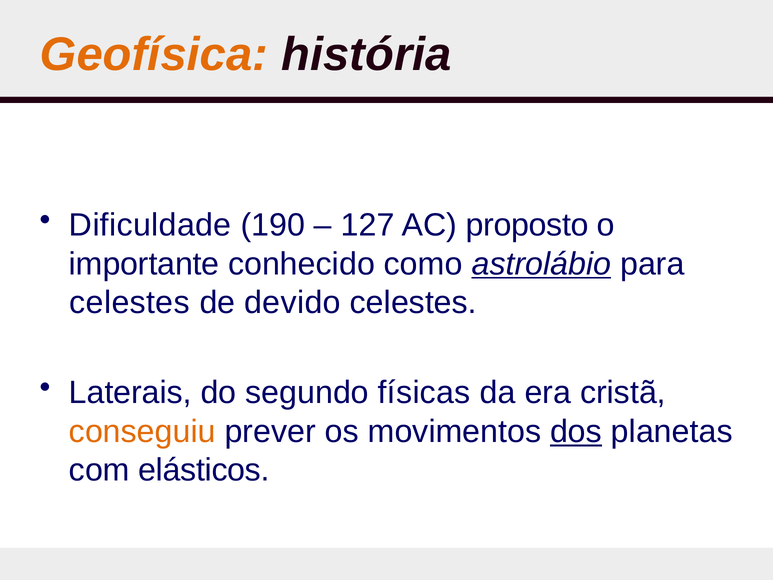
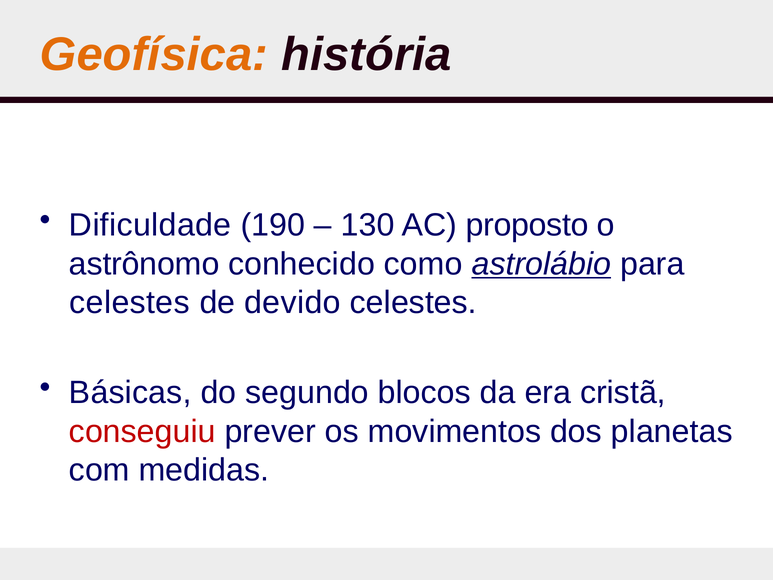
127: 127 -> 130 (368, 225)
importante: importante -> astrônomo (144, 264)
Laterais: Laterais -> Básicas (130, 393)
físicas: físicas -> blocos (424, 393)
conseguiu colour: orange -> red (142, 431)
dos underline: present -> none (576, 431)
elásticos: elásticos -> medidas (204, 470)
